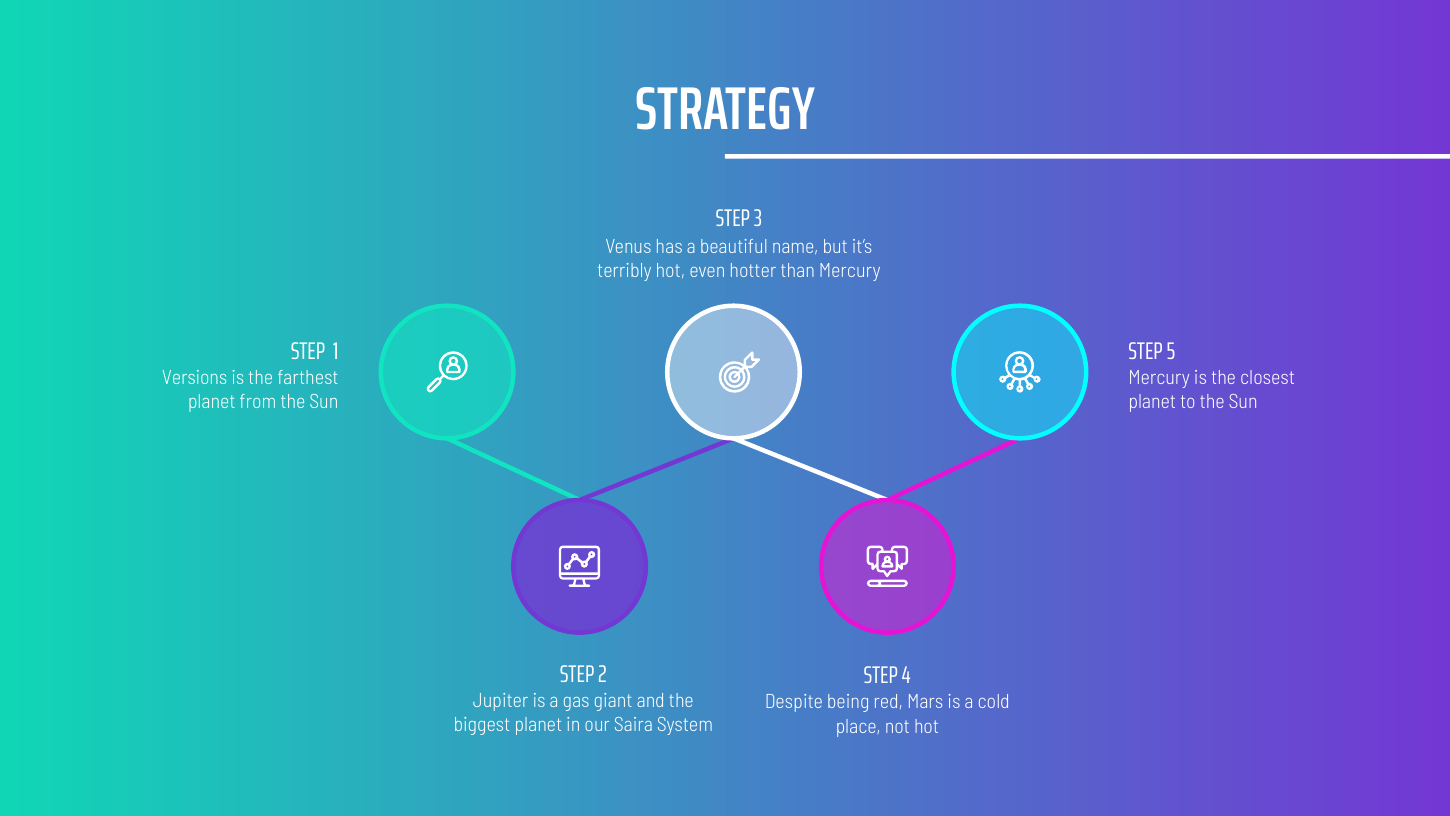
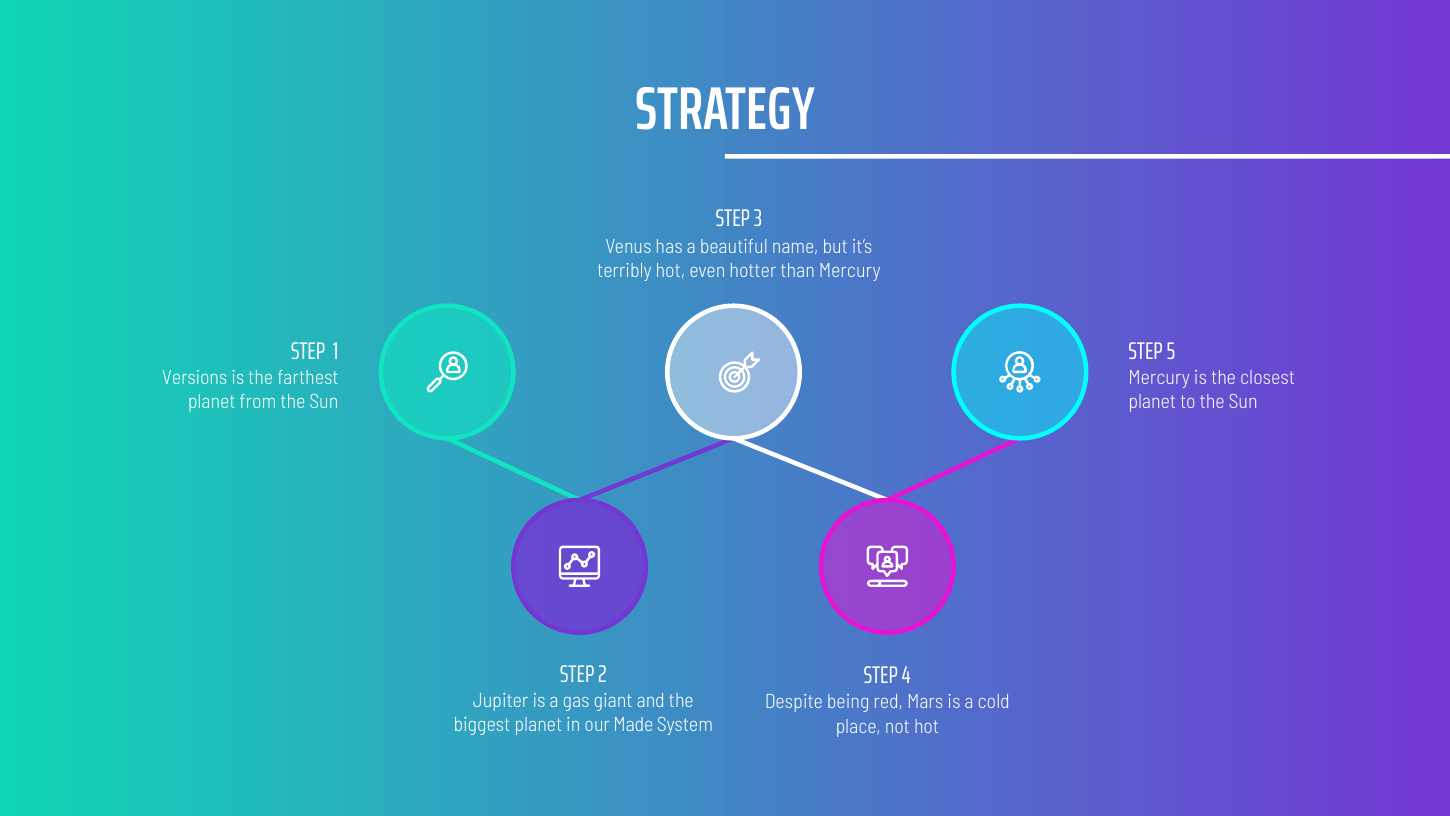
Saira: Saira -> Made (633, 725)
